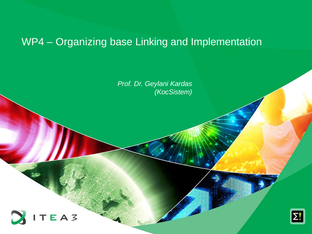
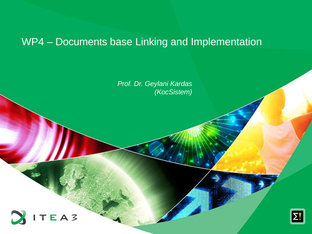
Organizing: Organizing -> Documents (81, 42)
